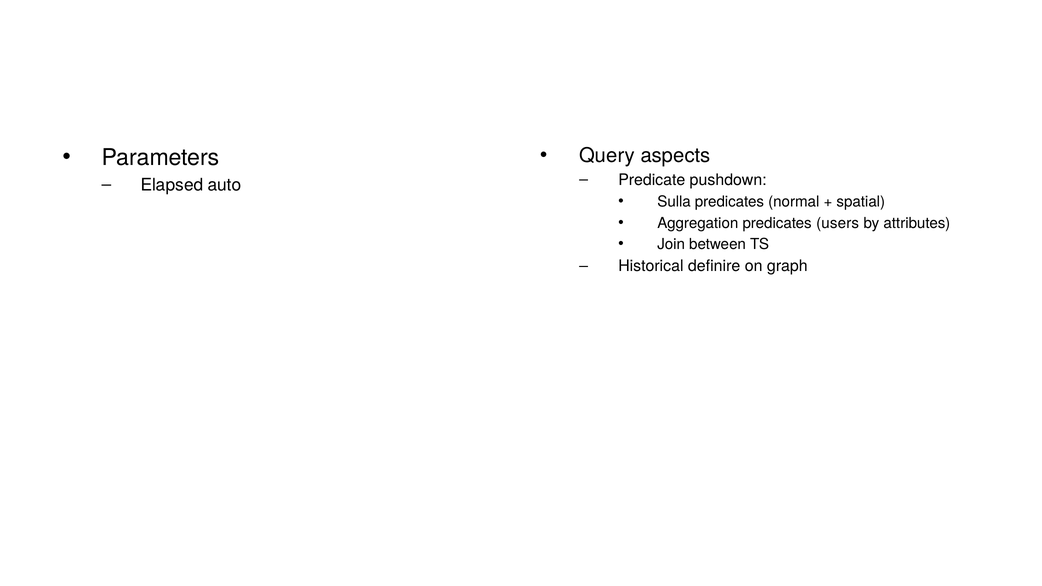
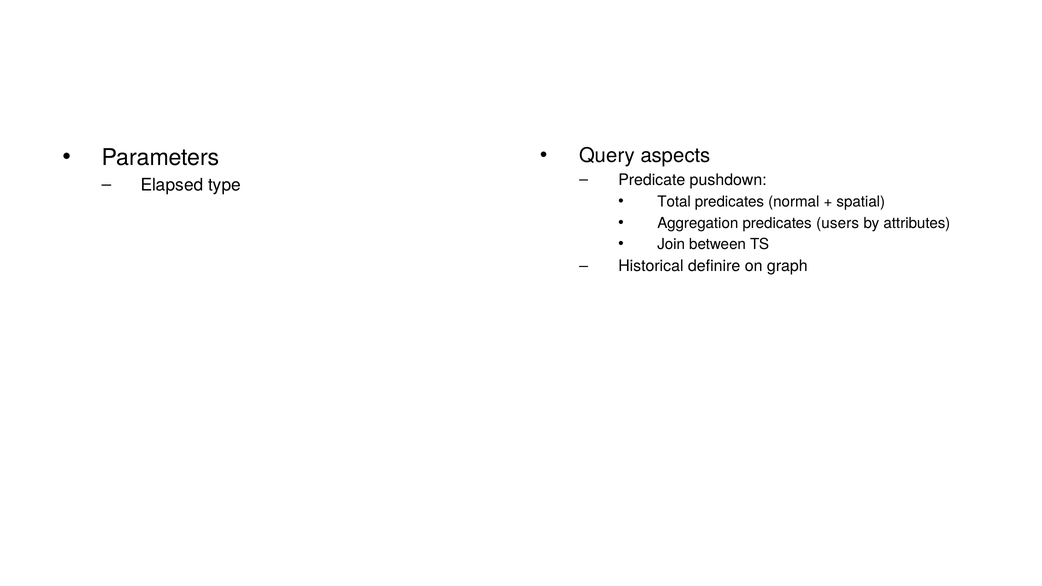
auto: auto -> type (224, 185)
Sulla: Sulla -> Total (674, 202)
